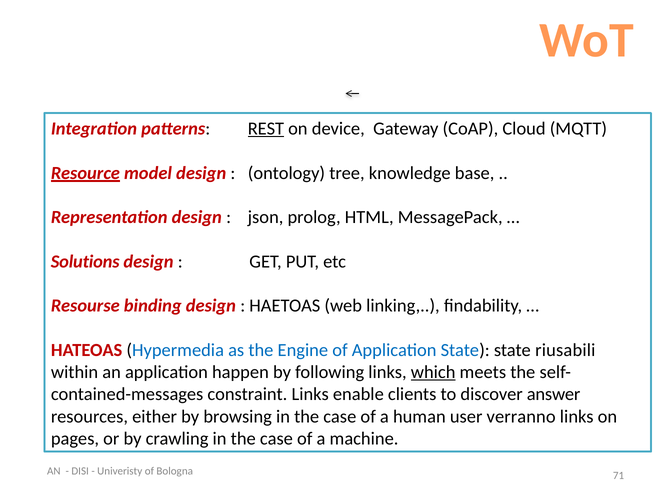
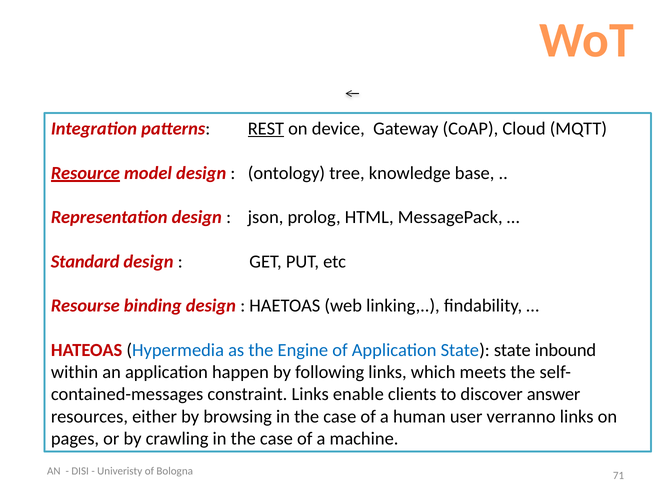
Solutions: Solutions -> Standard (85, 262)
riusabili: riusabili -> inbound (566, 350)
which underline: present -> none (433, 372)
